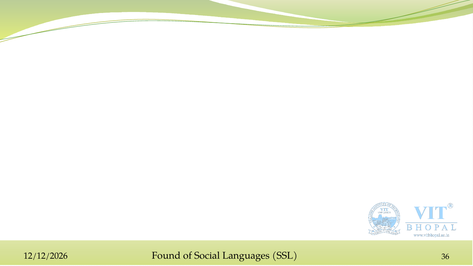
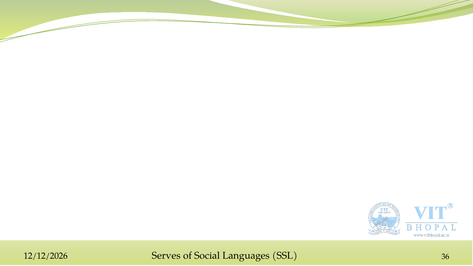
Found: Found -> Serves (166, 256)
